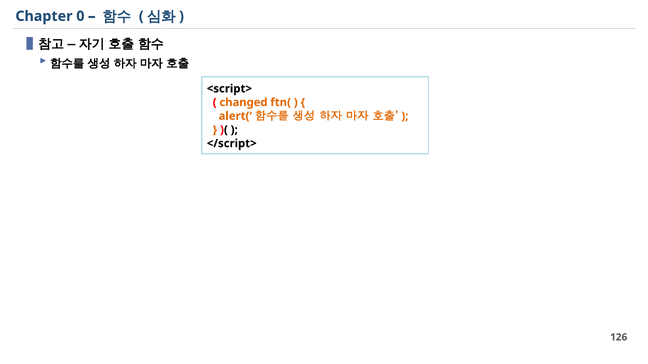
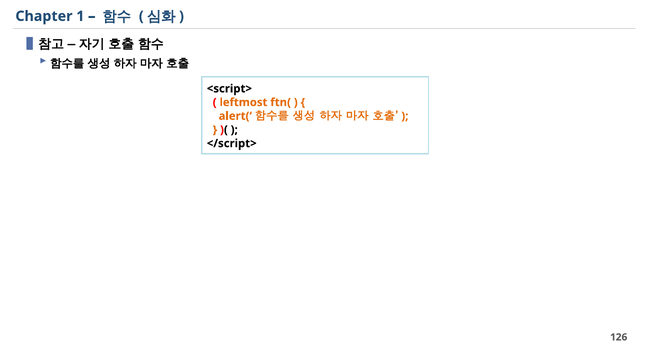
0: 0 -> 1 (80, 16)
changed: changed -> leftmost (243, 102)
